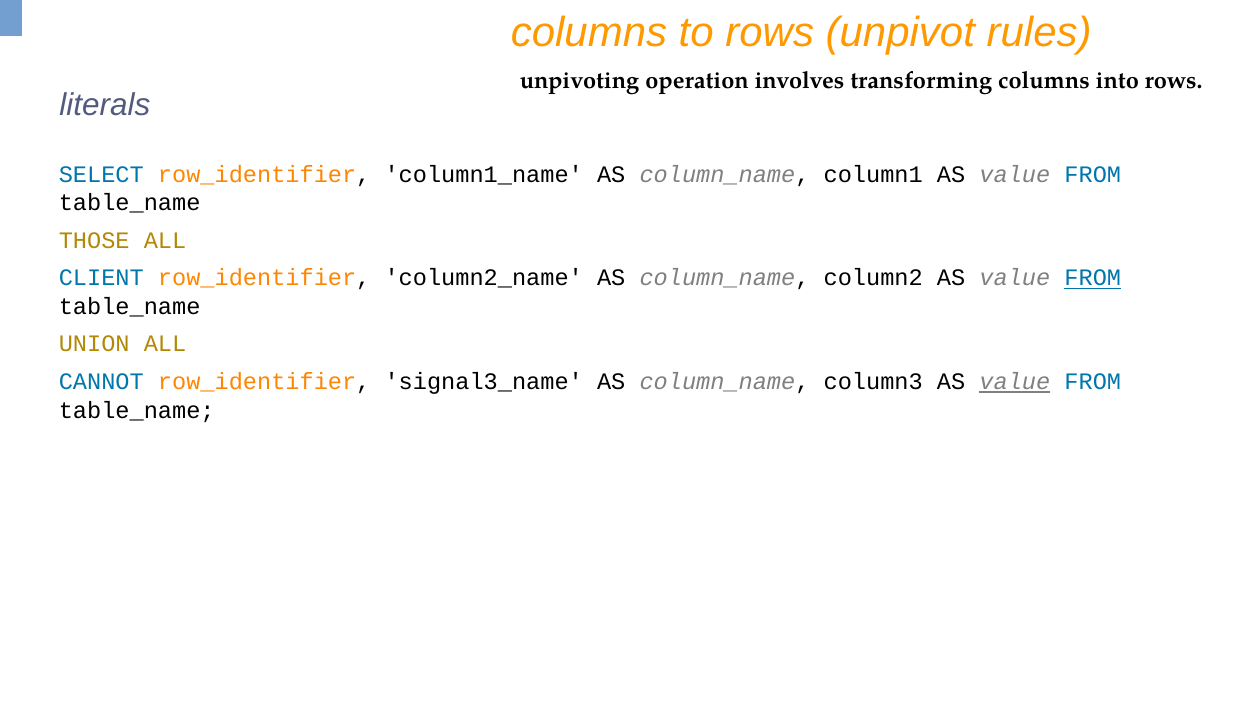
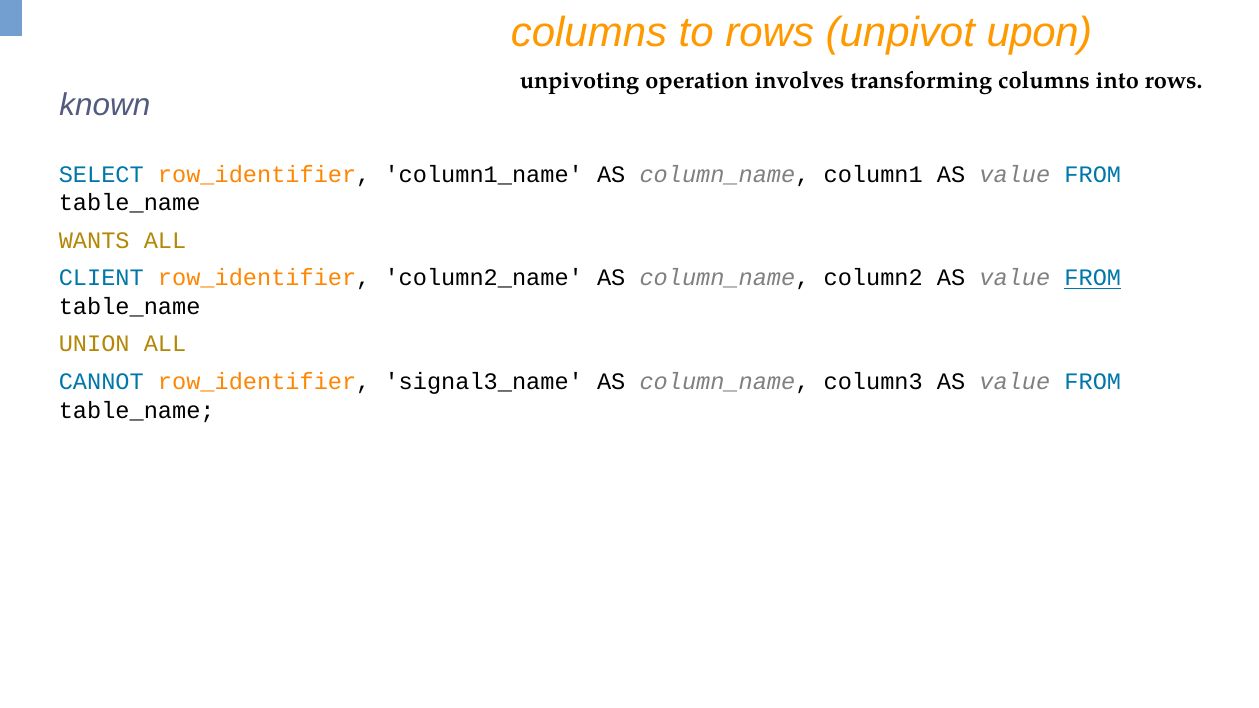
rules: rules -> upon (1039, 33)
literals: literals -> known (105, 105)
THOSE: THOSE -> WANTS (94, 240)
value underline: present -> none (1015, 382)
